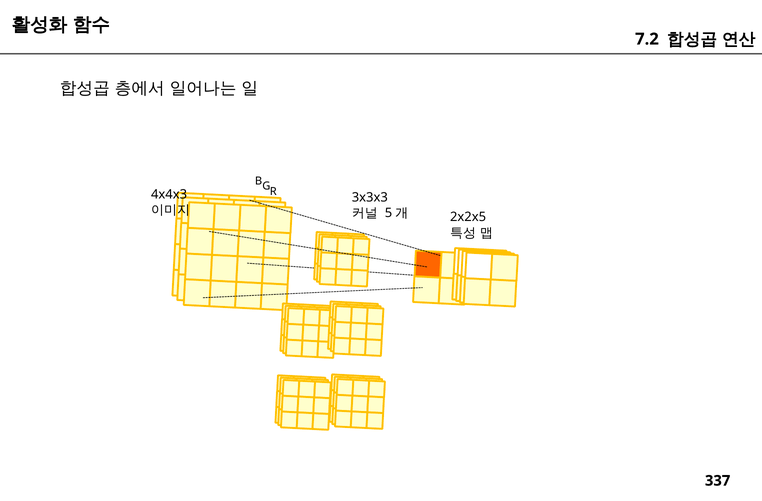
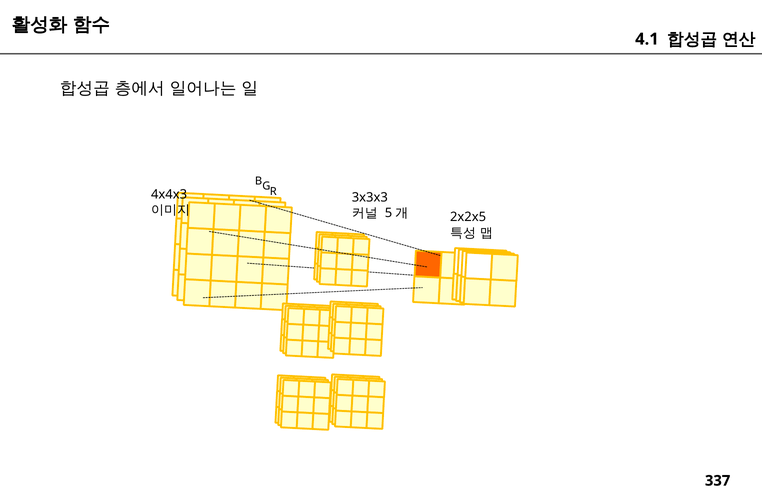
7.2: 7.2 -> 4.1 (647, 39)
